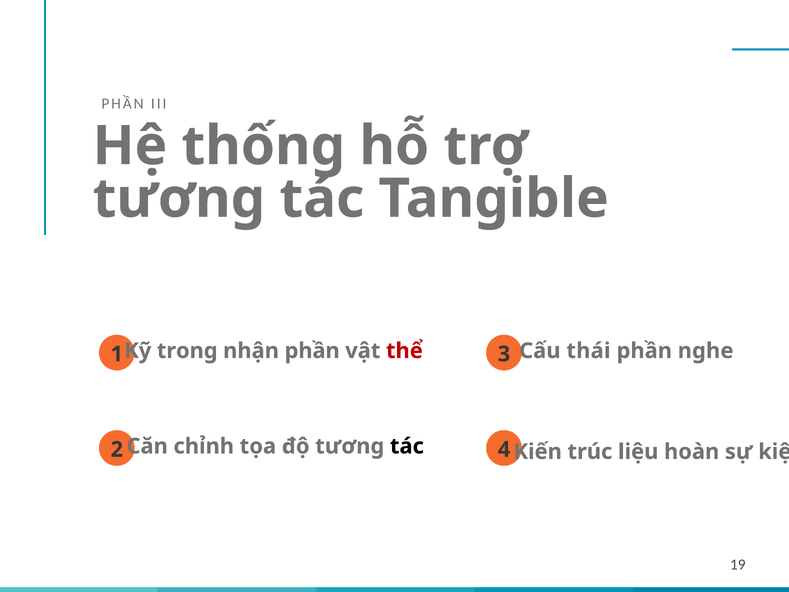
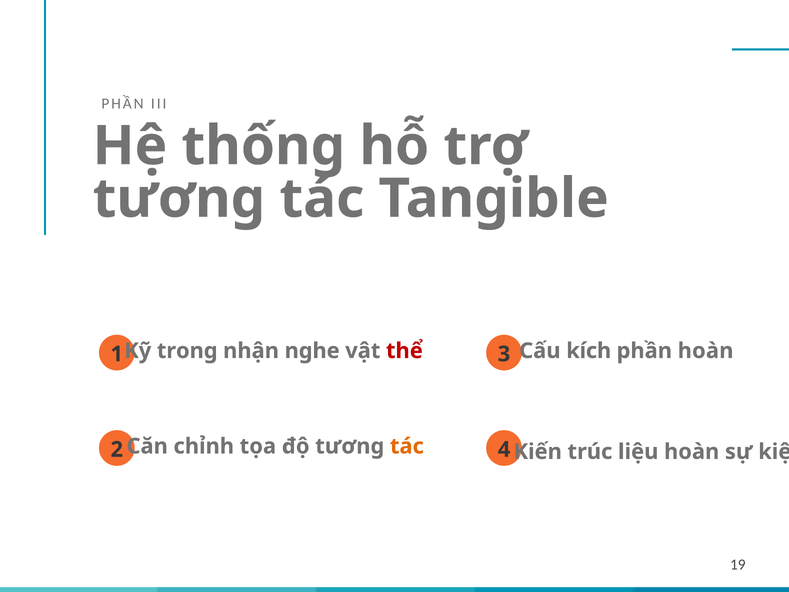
nhận phần: phần -> nghe (312, 351)
thái: thái -> kích (589, 351)
phần nghe: nghe -> hoàn (706, 351)
tác colour: black -> orange (407, 446)
